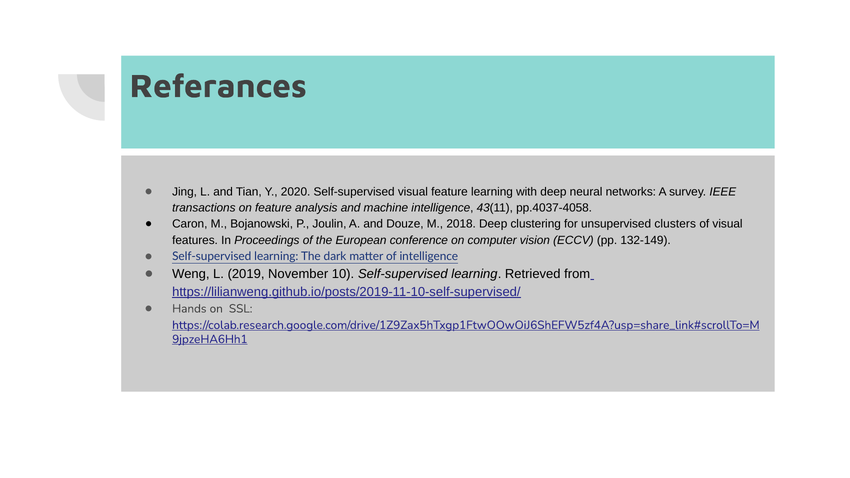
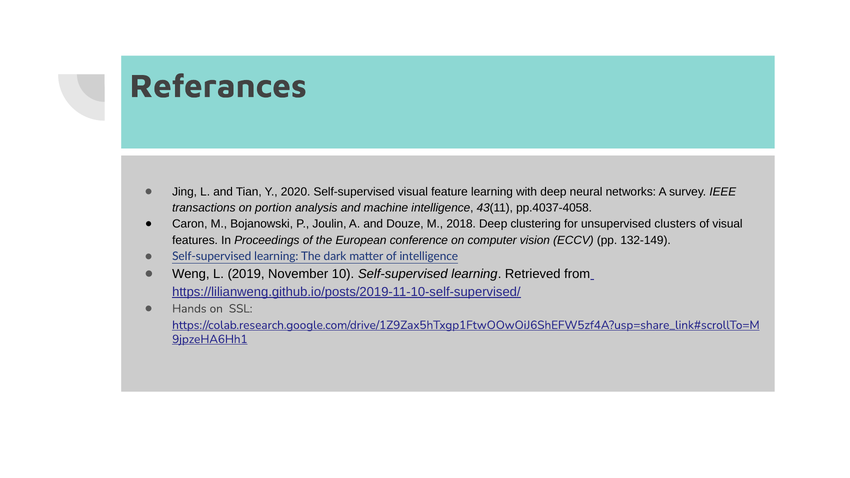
on feature: feature -> portion (273, 208)
